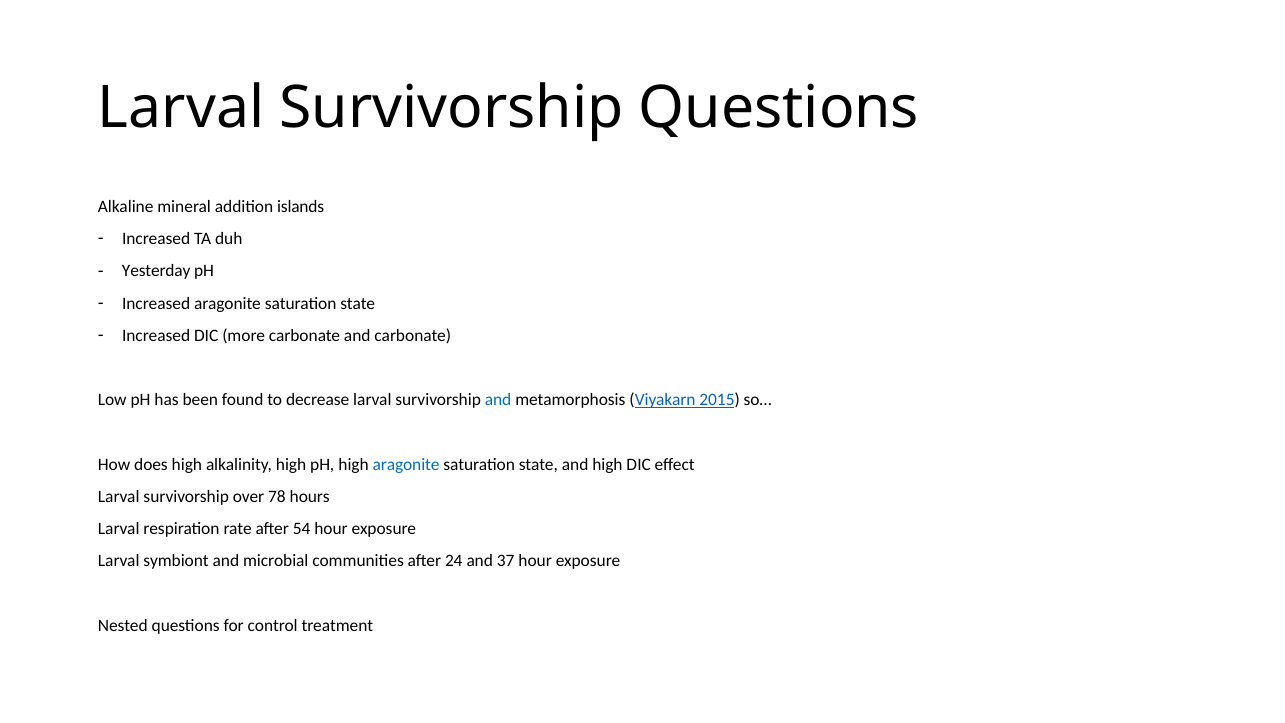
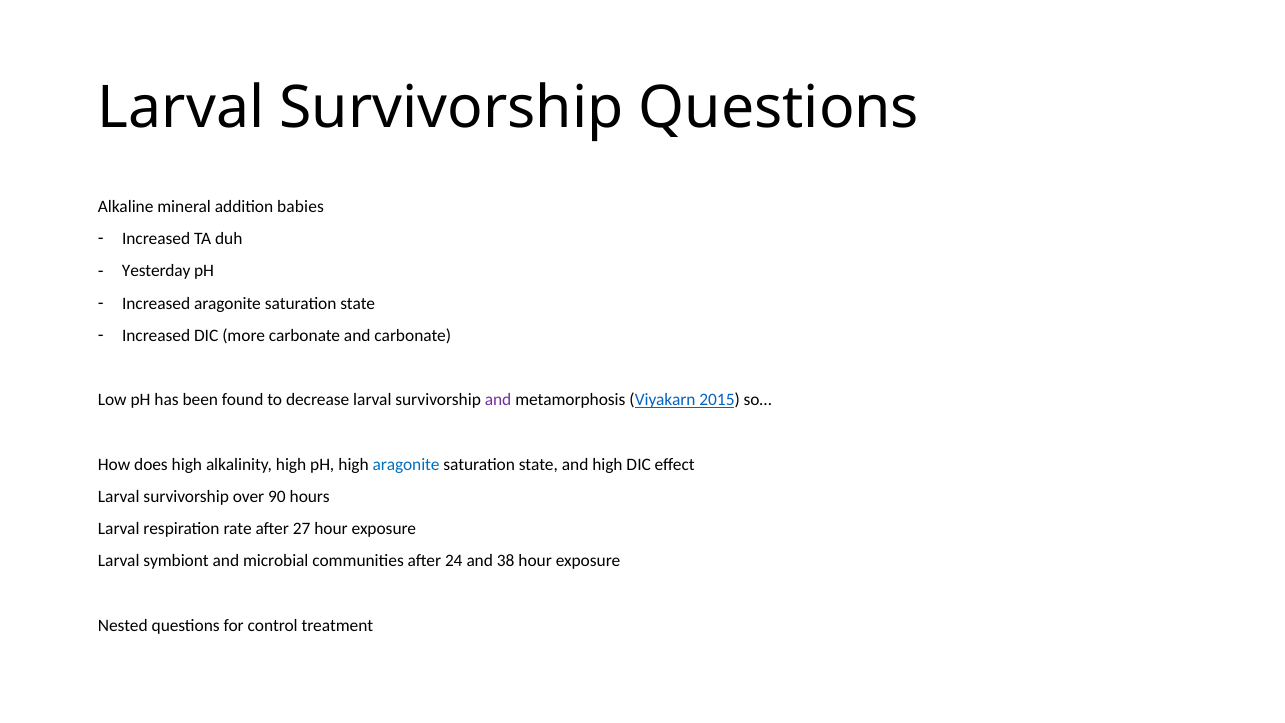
islands: islands -> babies (300, 207)
and colour: blue -> purple (498, 400)
78: 78 -> 90 (277, 497)
54: 54 -> 27 (302, 529)
37: 37 -> 38 (506, 561)
